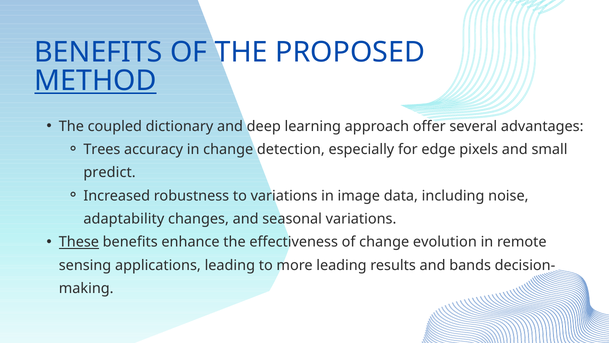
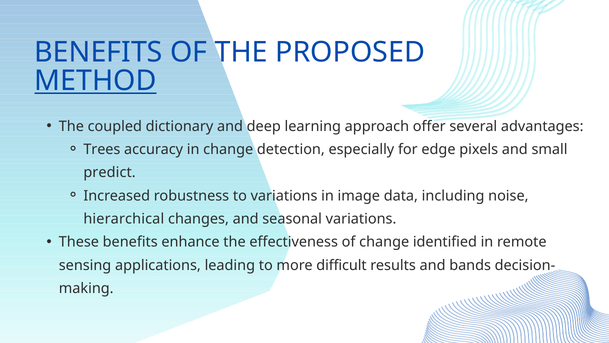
adaptability: adaptability -> hierarchical (124, 219)
These underline: present -> none (79, 242)
evolution: evolution -> identified (445, 242)
more leading: leading -> difficult (341, 265)
